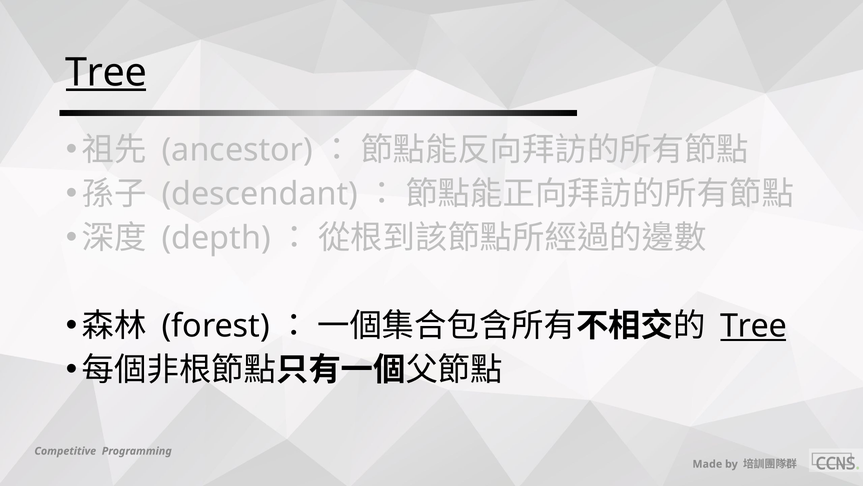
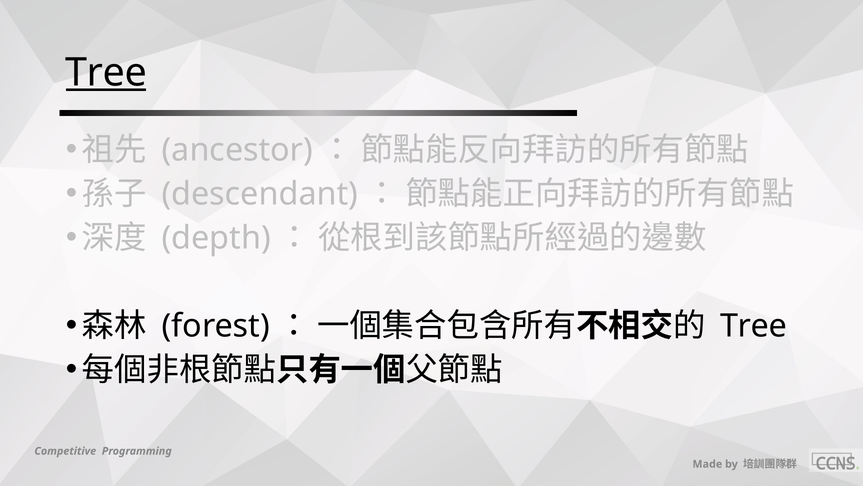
Tree underline: present -> none (753, 326)
